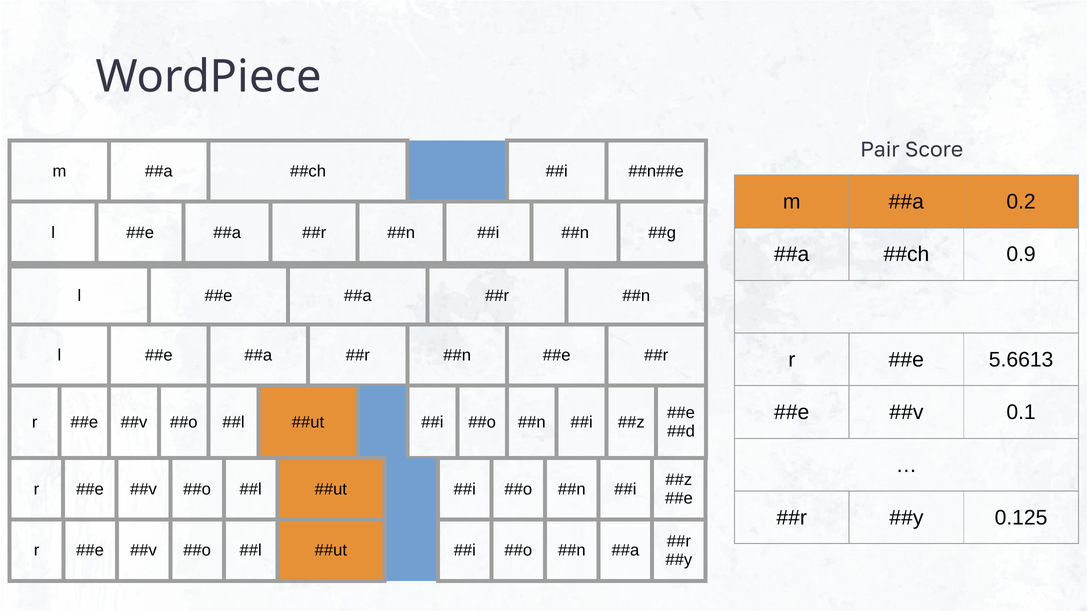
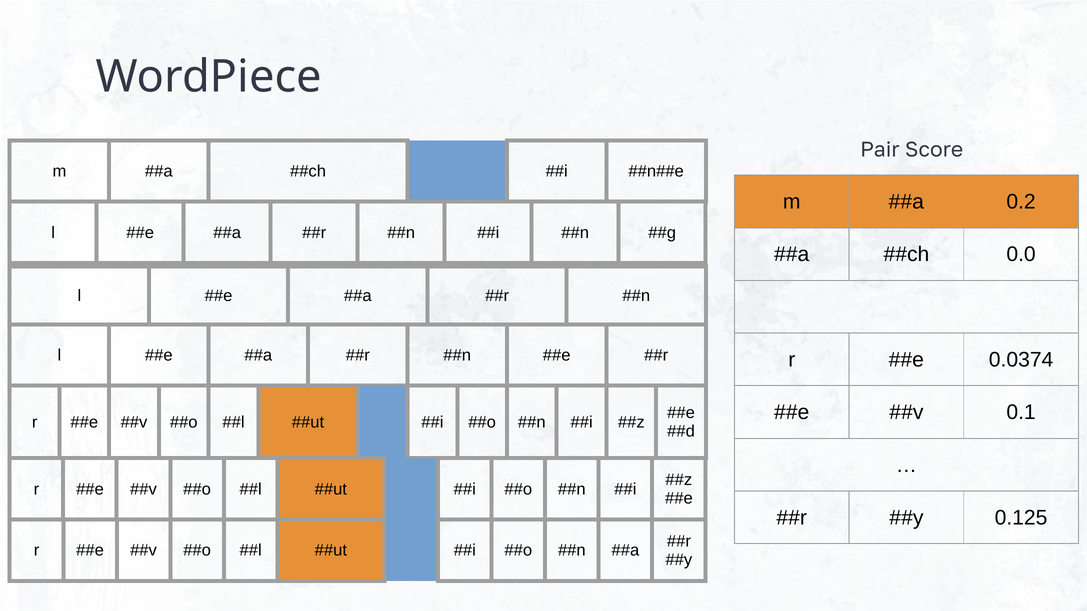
0.9: 0.9 -> 0.0 (1021, 255)
5.6613: 5.6613 -> 0.0374 (1021, 360)
